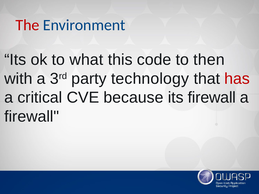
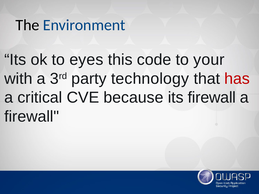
The colour: red -> black (27, 25)
what: what -> eyes (86, 60)
then: then -> your (209, 60)
